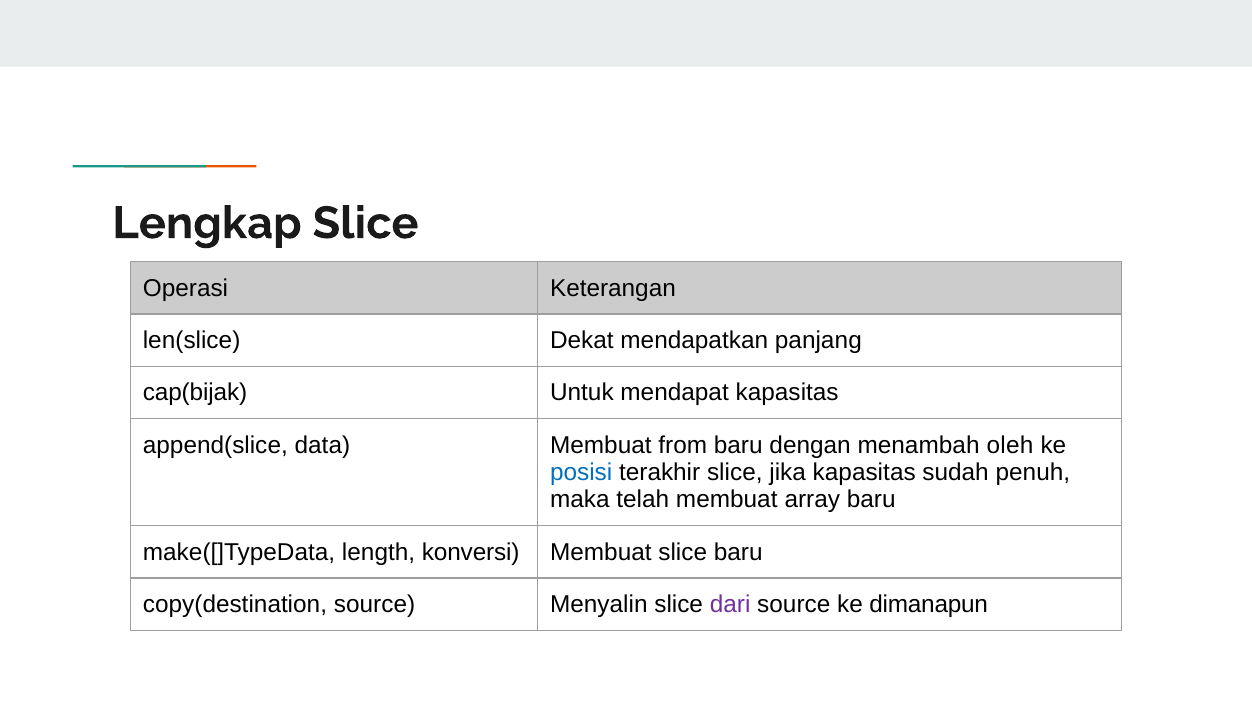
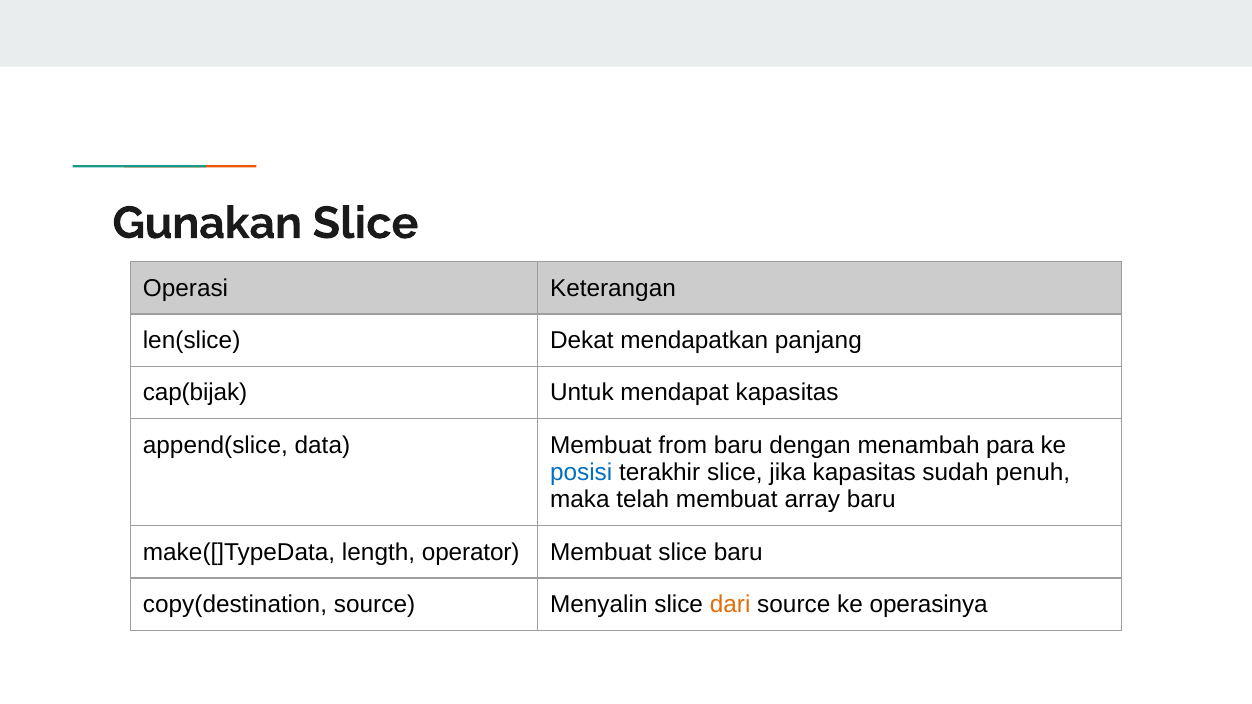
Lengkap: Lengkap -> Gunakan (207, 223)
oleh: oleh -> para (1010, 445)
konversi: konversi -> operator (471, 552)
dari colour: purple -> orange (730, 605)
dimanapun: dimanapun -> operasinya (929, 605)
